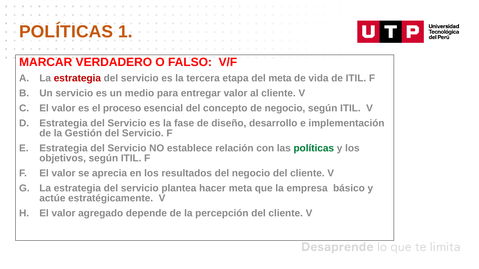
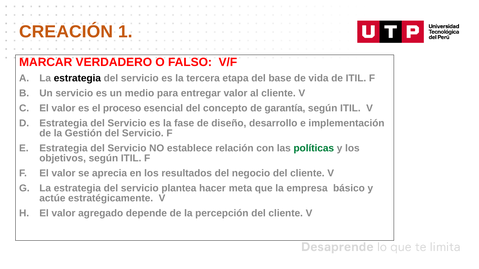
POLÍTICAS: POLÍTICAS -> CREACIÓN (66, 32)
estrategia colour: red -> black (77, 78)
del meta: meta -> base (280, 78)
de negocio: negocio -> garantía (285, 108)
